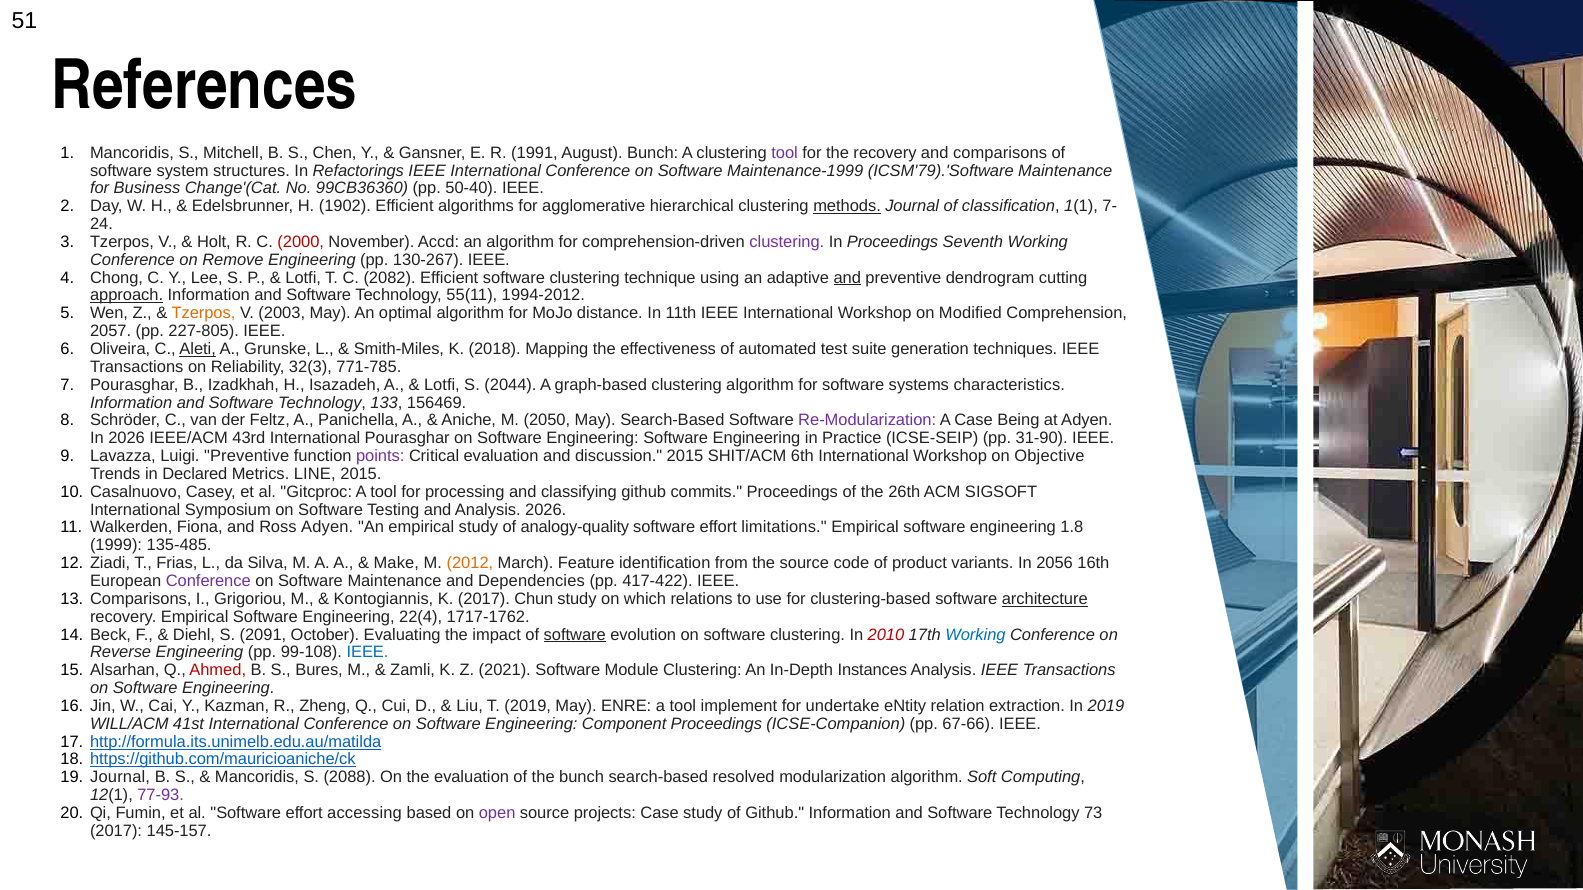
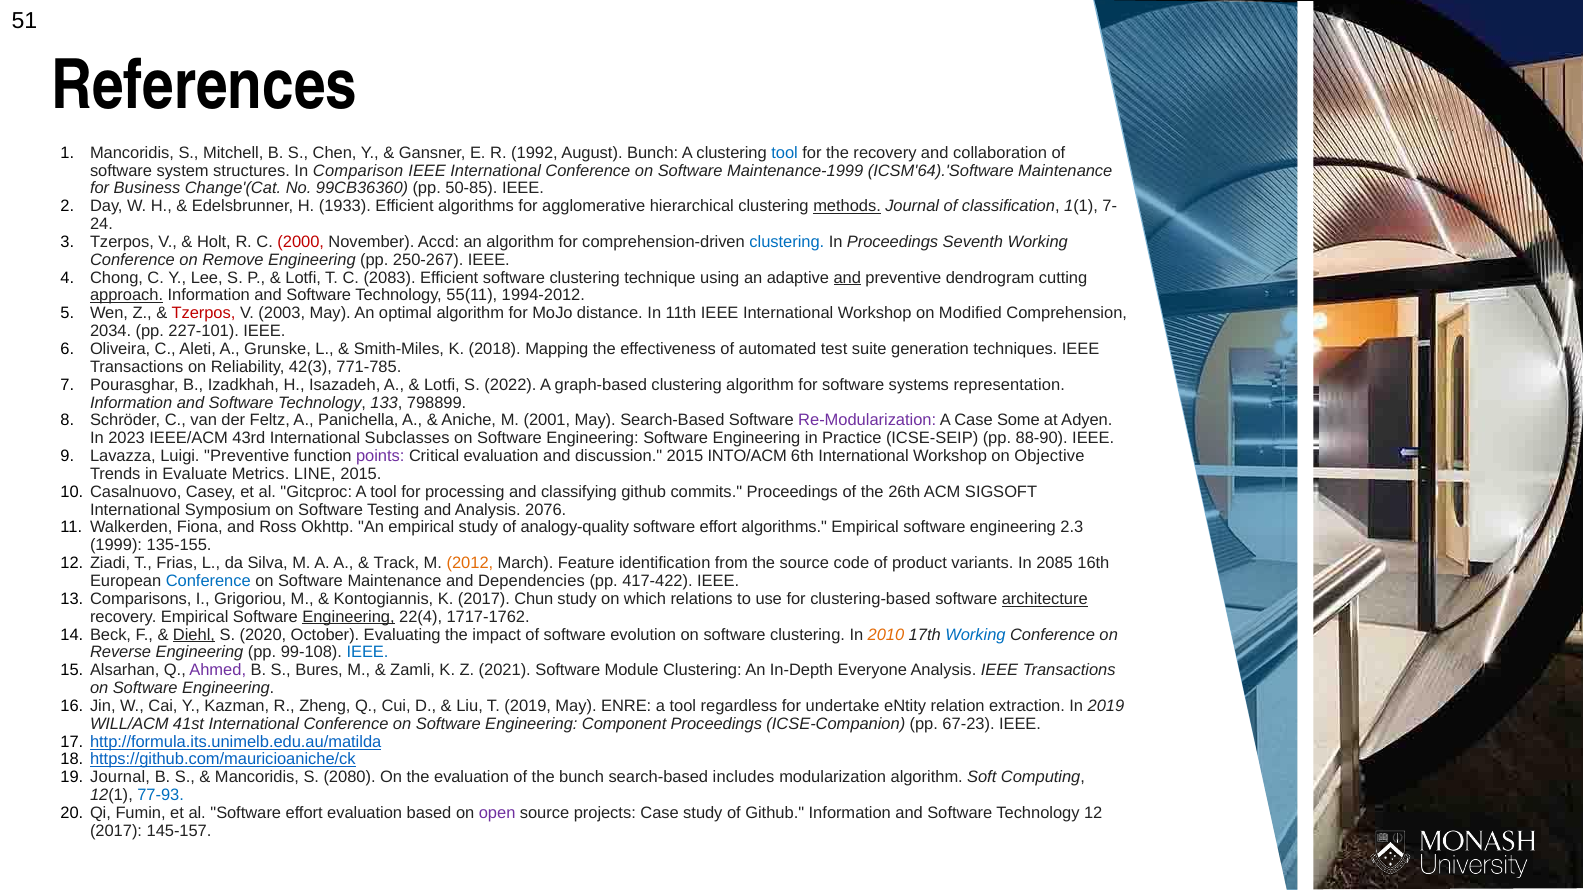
1991: 1991 -> 1992 (534, 153)
tool colour: purple -> blue (785, 153)
and comparisons: comparisons -> collaboration (1000, 153)
Refactorings: Refactorings -> Comparison (358, 171)
ICSM'79).'Software: ICSM'79).'Software -> ICSM'64).'Software (941, 171)
50-40: 50-40 -> 50-85 (471, 189)
1902: 1902 -> 1933 (345, 206)
clustering colour: purple -> blue (787, 242)
130-267: 130-267 -> 250-267 (428, 260)
2082: 2082 -> 2083 (390, 278)
Tzerpos colour: orange -> red (203, 314)
2057: 2057 -> 2034 (111, 331)
227-805: 227-805 -> 227-101 (204, 331)
Aleti underline: present -> none (198, 349)
32(3: 32(3 -> 42(3 (310, 367)
2044: 2044 -> 2022 (510, 385)
characteristics: characteristics -> representation (1009, 385)
156469: 156469 -> 798899 (437, 403)
2050: 2050 -> 2001 (547, 421)
Being: Being -> Some (1018, 421)
In 2026: 2026 -> 2023 (127, 439)
International Pourasghar: Pourasghar -> Subclasses (407, 439)
31-90: 31-90 -> 88-90 (1042, 439)
SHIT/ACM: SHIT/ACM -> INTO/ACM (747, 456)
Declared: Declared -> Evaluate (195, 474)
Analysis 2026: 2026 -> 2076 (546, 510)
Ross Adyen: Adyen -> Okhttp (327, 528)
effort limitations: limitations -> algorithms (784, 528)
1.8: 1.8 -> 2.3 (1072, 528)
135-485: 135-485 -> 135-155 (179, 546)
Make: Make -> Track (396, 563)
2056: 2056 -> 2085 (1055, 563)
Conference colour: purple -> blue (208, 581)
Engineering underline: none -> present (349, 617)
Diehl underline: none -> present (194, 635)
2091: 2091 -> 2020 (263, 635)
software underline: present -> none (575, 635)
2010 colour: red -> orange (886, 635)
Ahmed colour: red -> purple (218, 671)
Instances: Instances -> Everyone (872, 671)
implement: implement -> regardless (739, 706)
67-66: 67-66 -> 67-23 (969, 724)
2088: 2088 -> 2080 (350, 778)
resolved: resolved -> includes (744, 778)
77-93 colour: purple -> blue (161, 796)
effort accessing: accessing -> evaluation (365, 813)
Technology 73: 73 -> 12 (1093, 813)
